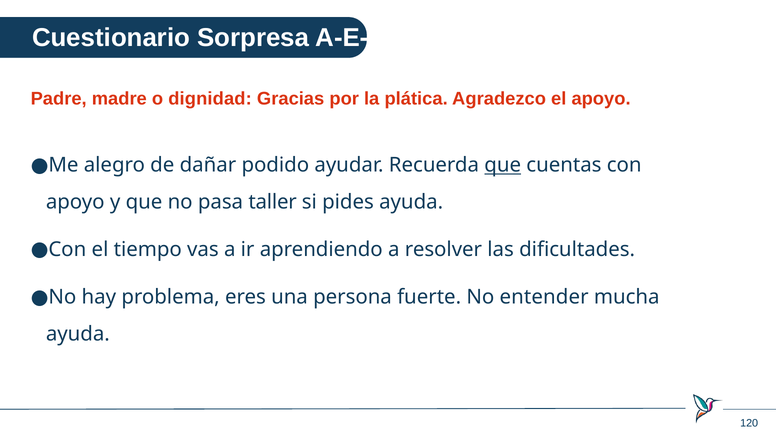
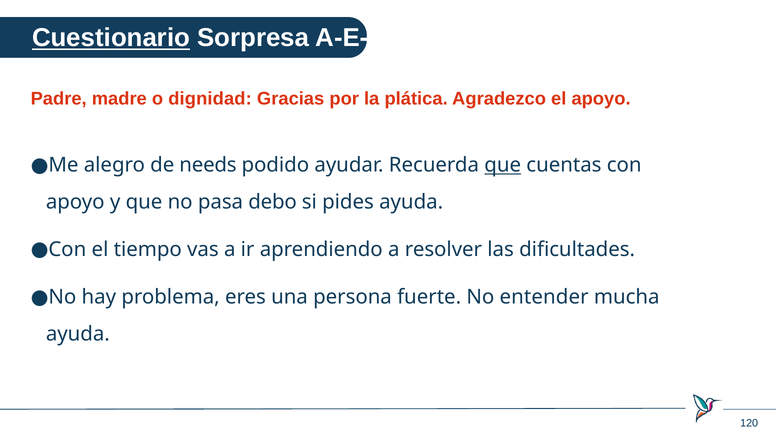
Cuestionario underline: none -> present (111, 38)
dañar: dañar -> needs (208, 165)
taller: taller -> debo (273, 202)
